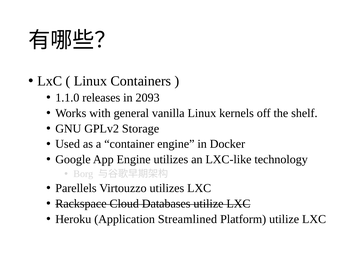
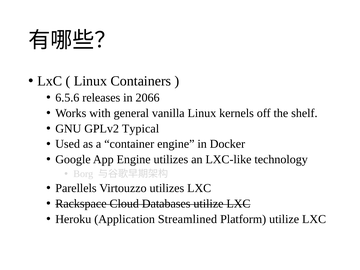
1.1.0: 1.1.0 -> 6.5.6 (67, 98)
2093: 2093 -> 2066 (148, 98)
Storage: Storage -> Typical (141, 129)
